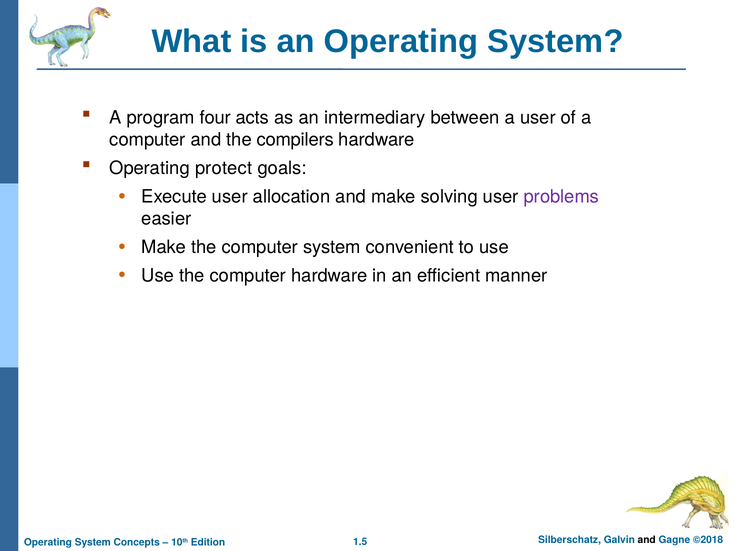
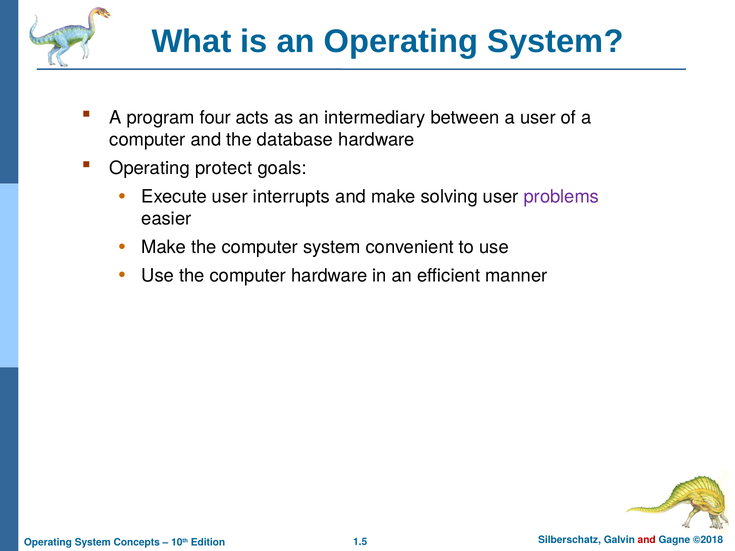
compilers: compilers -> database (295, 140)
allocation: allocation -> interrupts (292, 197)
and colour: black -> red (647, 540)
